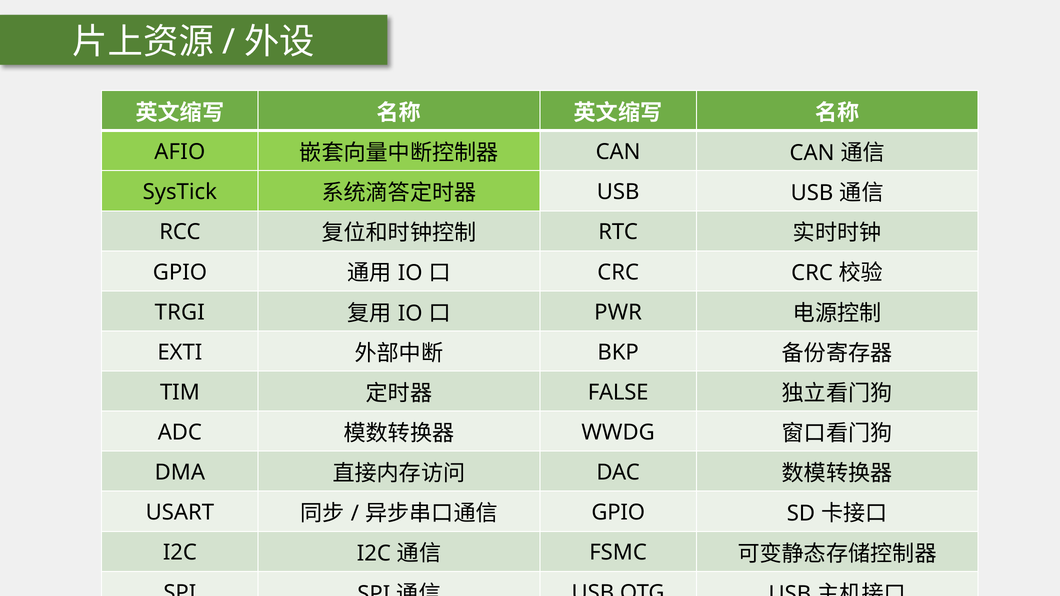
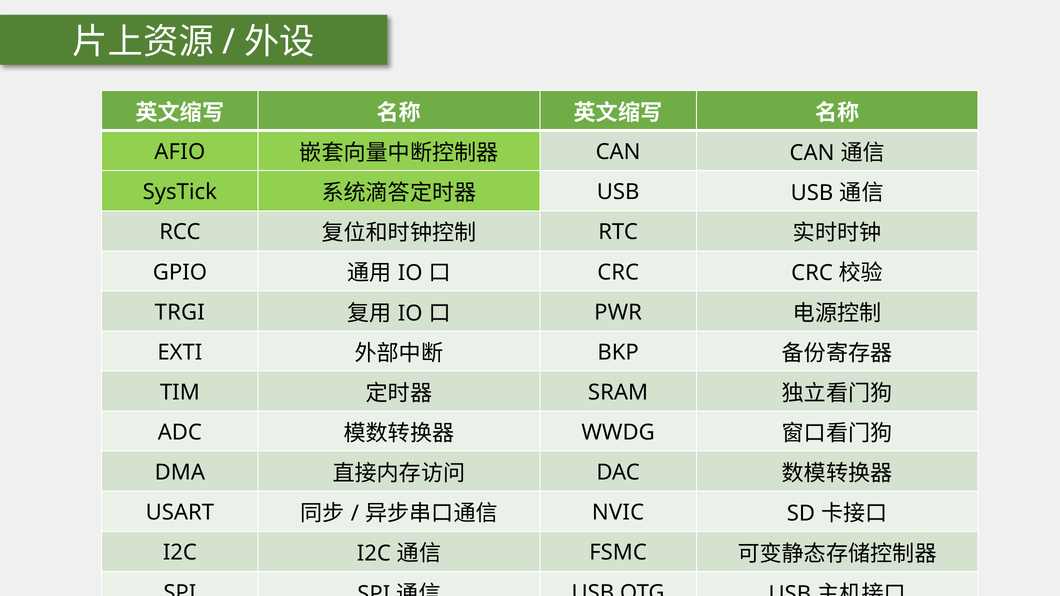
FALSE: FALSE -> SRAM (618, 393)
GPIO: GPIO -> NVIC (618, 513)
